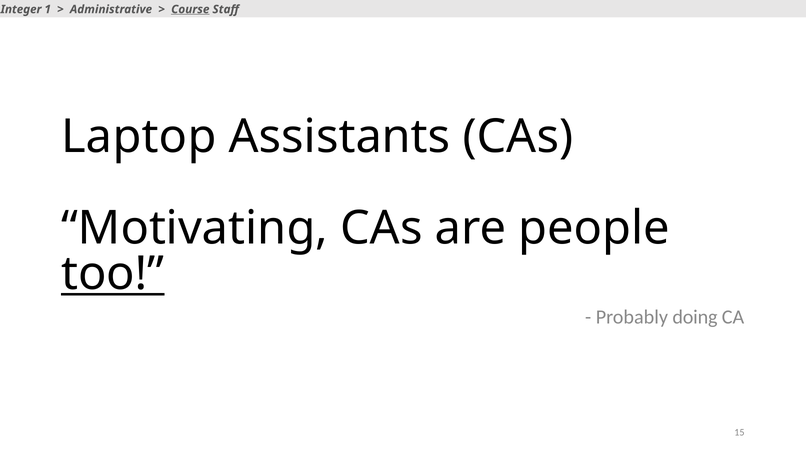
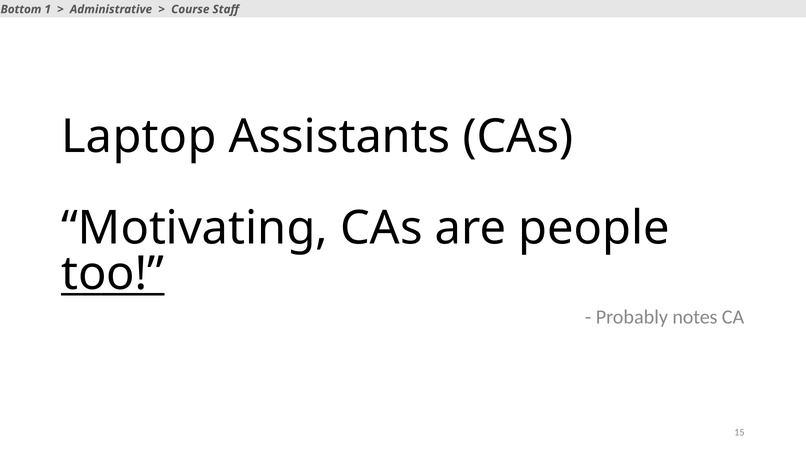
Integer: Integer -> Bottom (21, 9)
Course underline: present -> none (190, 9)
doing: doing -> notes (695, 317)
